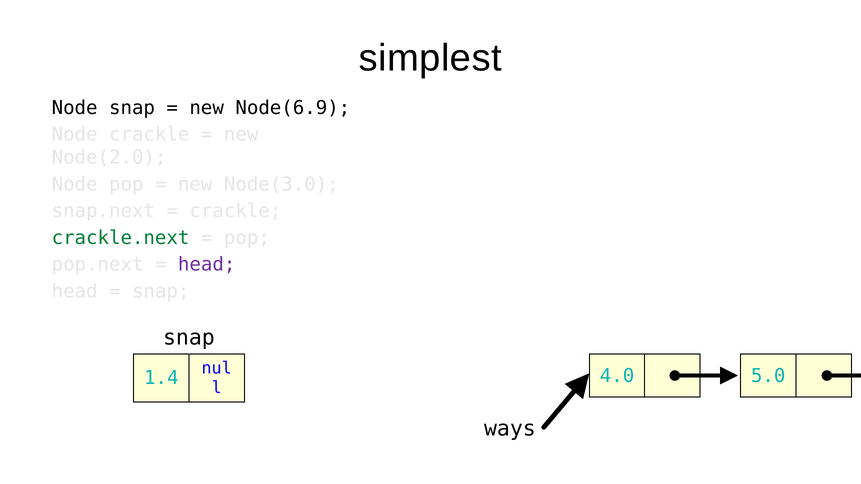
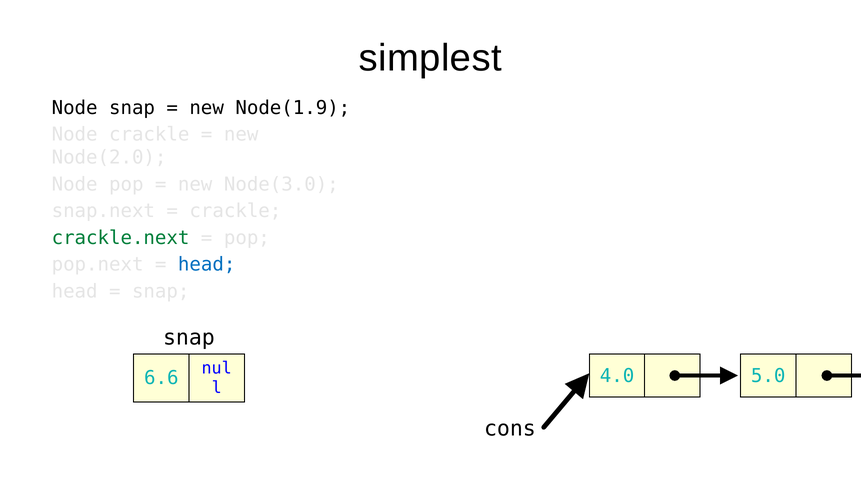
Node(6.9: Node(6.9 -> Node(1.9 (293, 108)
head colour: purple -> blue (207, 265)
1.4: 1.4 -> 6.6 (161, 378)
ways: ways -> cons (510, 429)
